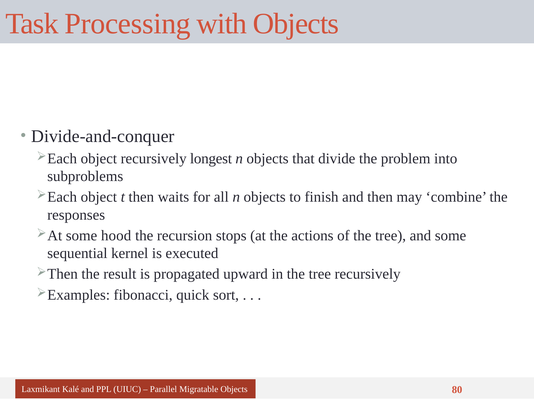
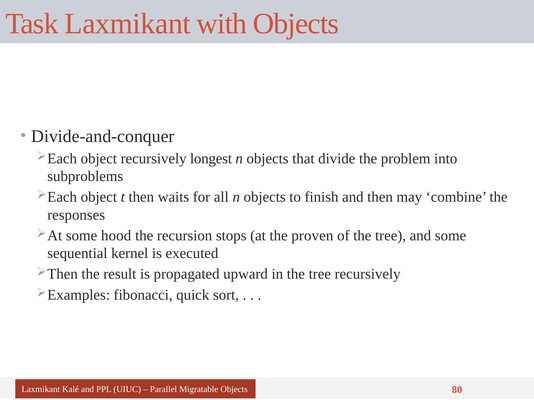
Task Processing: Processing -> Laxmikant (128, 24)
actions: actions -> proven (312, 236)
